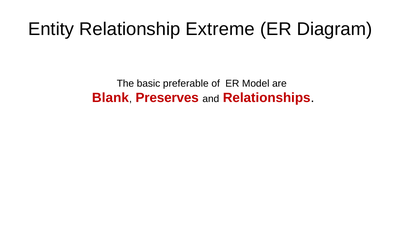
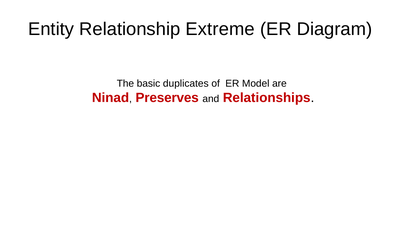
preferable: preferable -> duplicates (186, 84)
Blank: Blank -> Ninad (111, 98)
